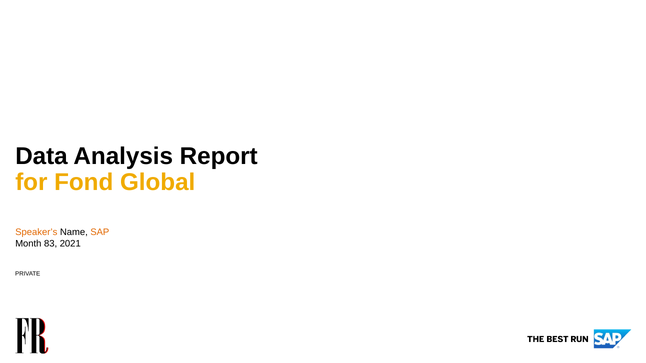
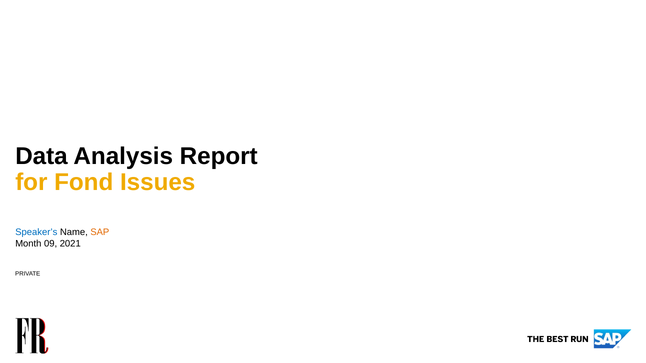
Global: Global -> Issues (158, 182)
Speaker’s colour: orange -> blue (36, 232)
83: 83 -> 09 (51, 244)
